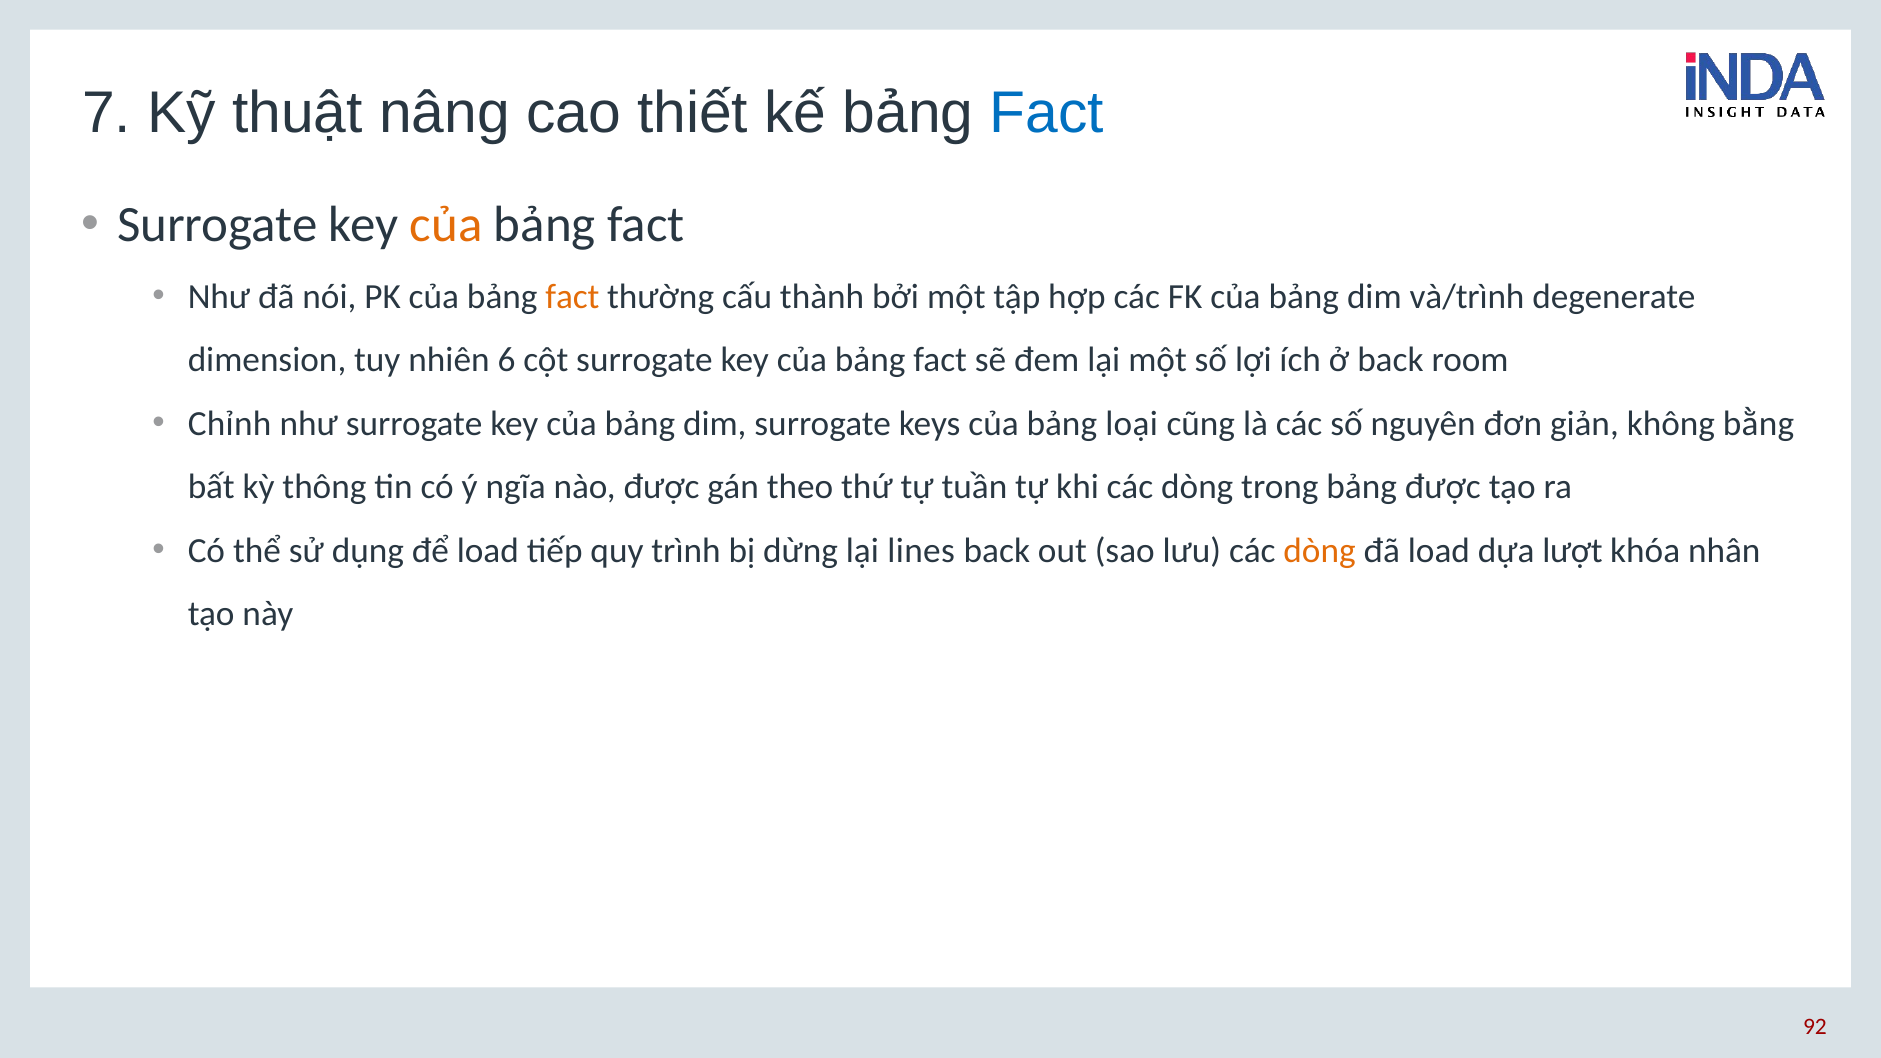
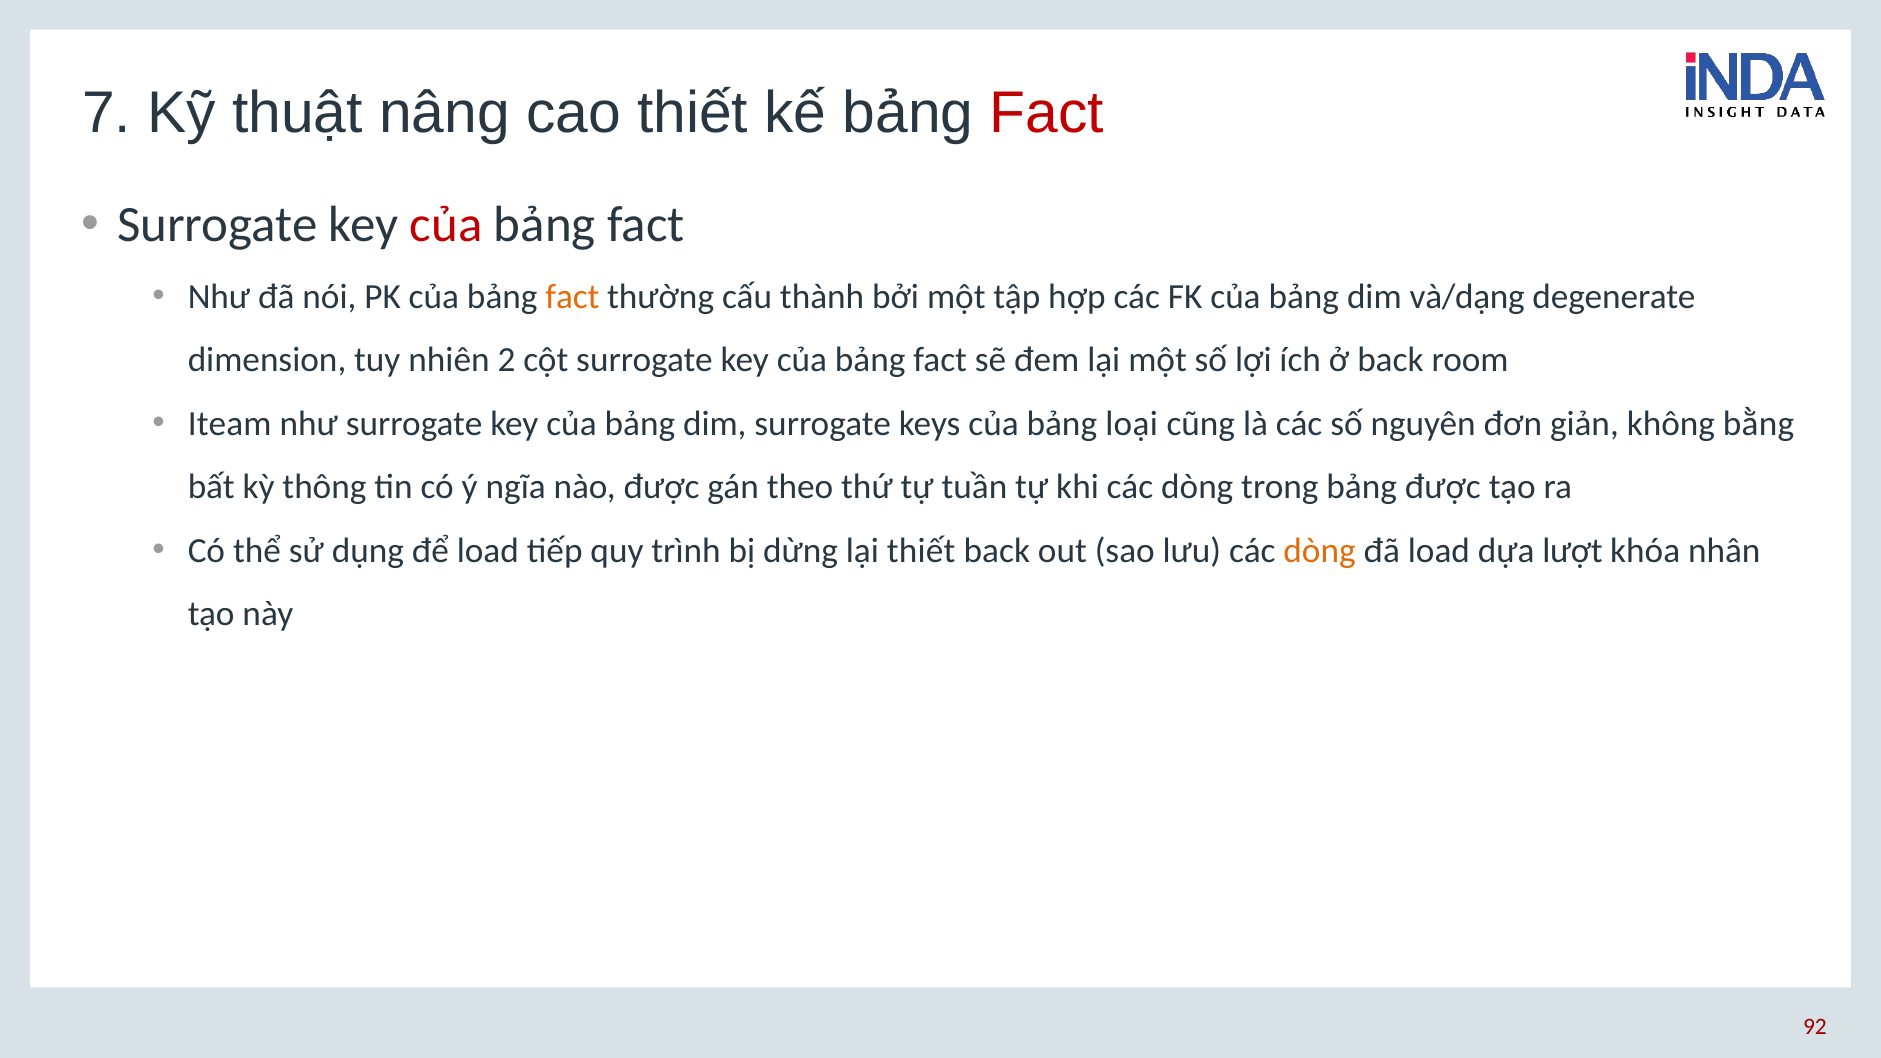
Fact colour: blue -> red (1047, 113)
của colour: orange -> red (446, 225)
và/trình: và/trình -> và/dạng (1467, 297)
6: 6 -> 2 (506, 360)
Chỉnh: Chỉnh -> Iteam (230, 424)
lại lines: lines -> thiết (921, 551)
